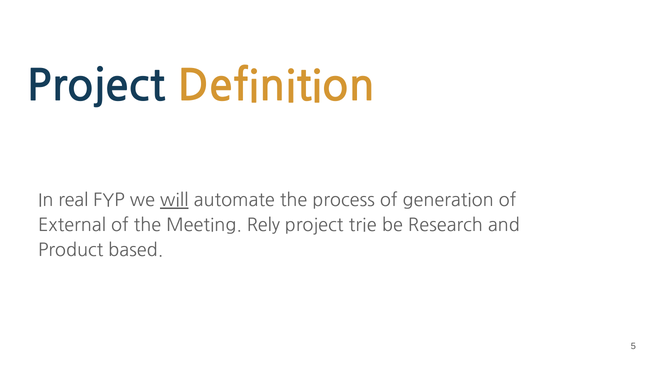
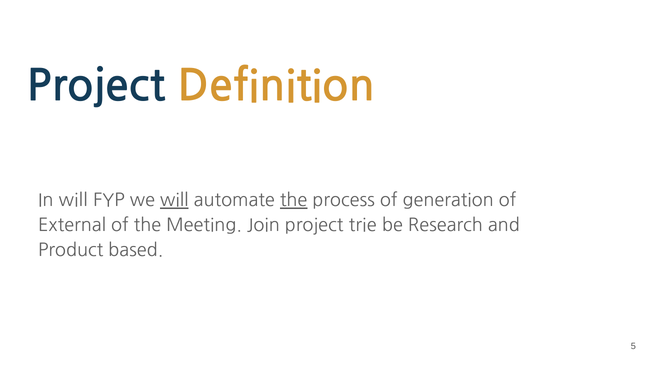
In real: real -> will (73, 201)
the underline: none -> present (294, 201)
Rely: Rely -> Join (263, 226)
